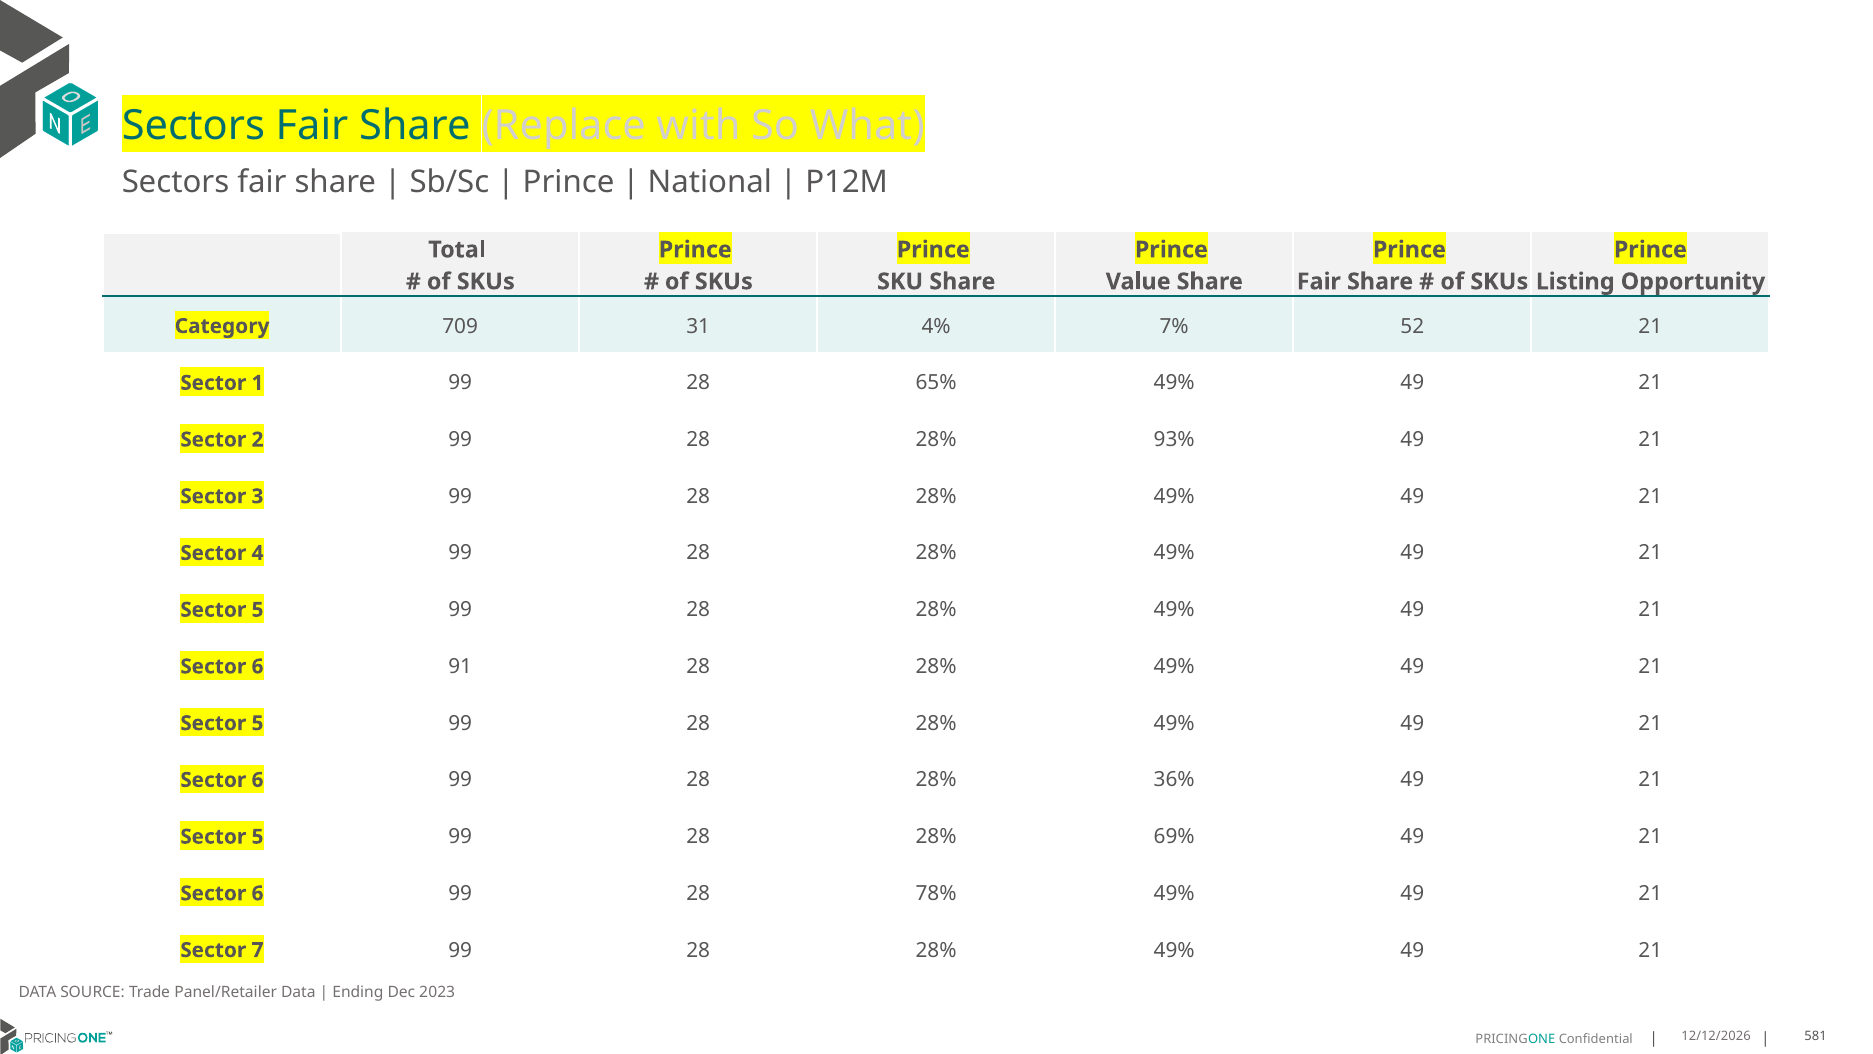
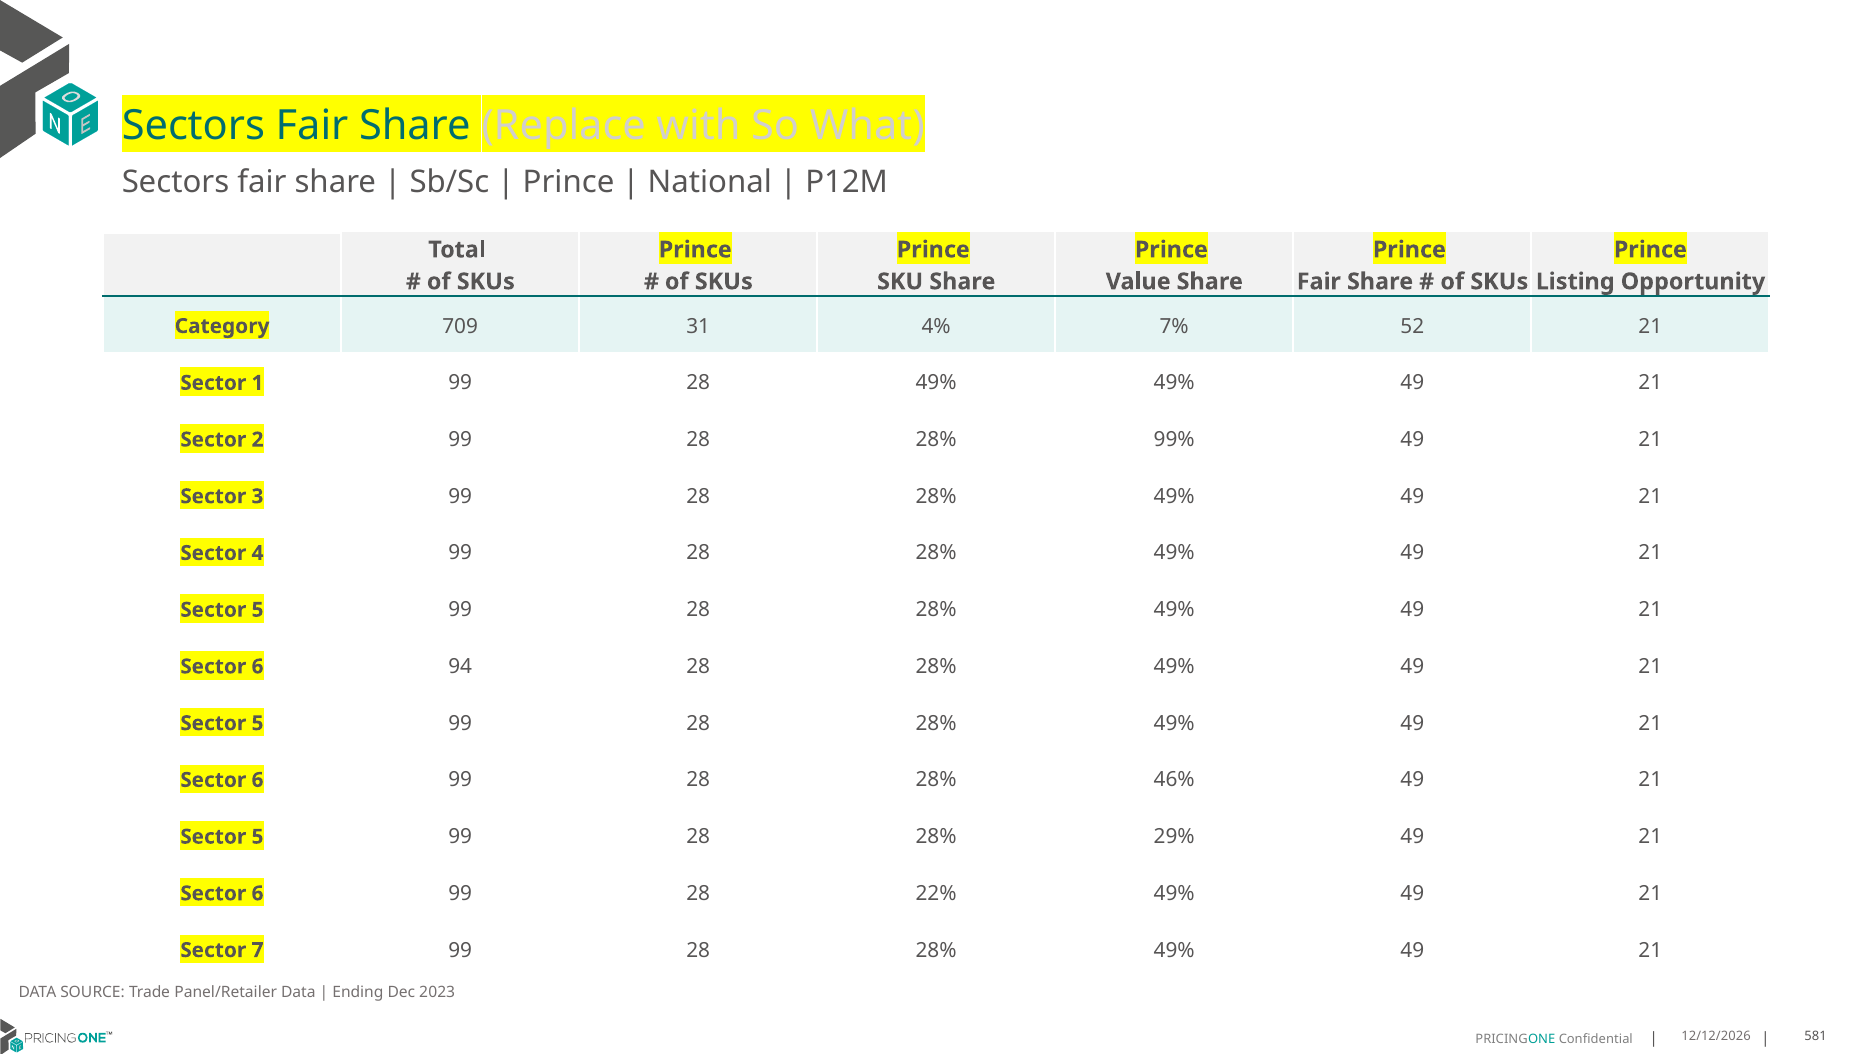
28 65%: 65% -> 49% (936, 383)
93%: 93% -> 99% (1174, 439)
91: 91 -> 94 (460, 666)
36%: 36% -> 46% (1174, 780)
69%: 69% -> 29% (1174, 836)
78%: 78% -> 22% (936, 893)
